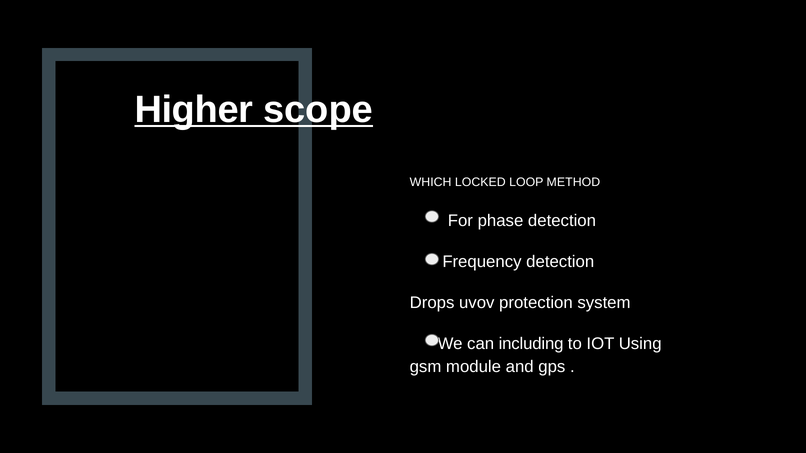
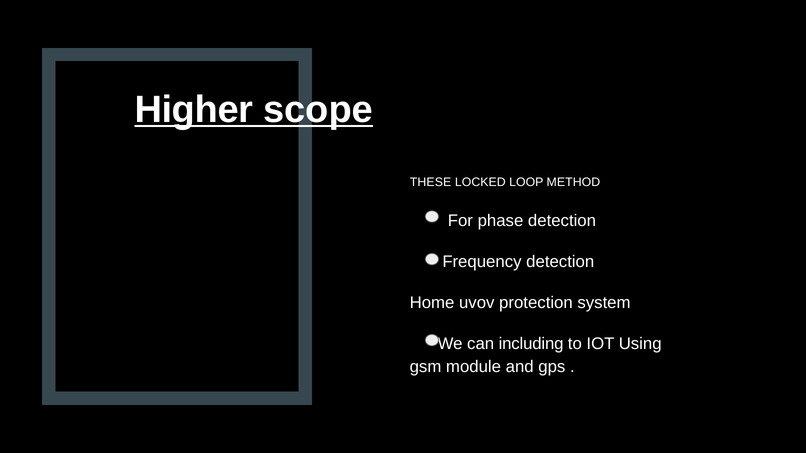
WHICH: WHICH -> THESE (431, 182)
Drops: Drops -> Home (432, 303)
